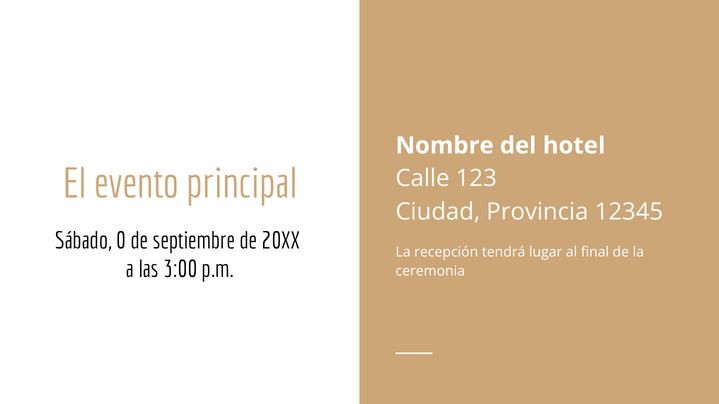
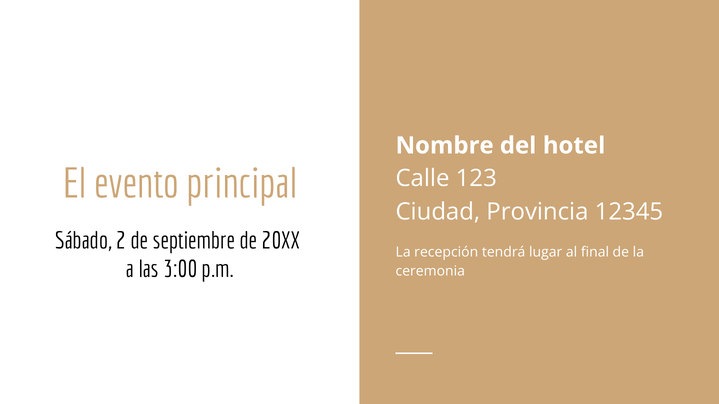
0: 0 -> 2 (121, 241)
